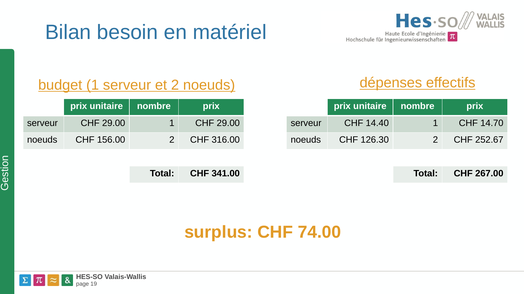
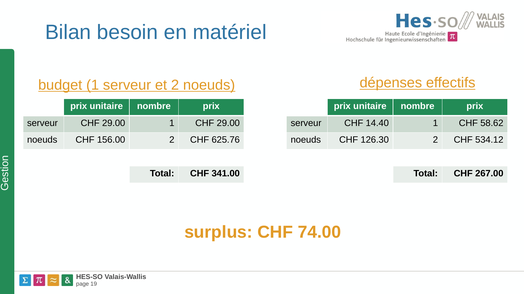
14.70: 14.70 -> 58.62 (492, 123)
316.00: 316.00 -> 625.76 (226, 140)
252.67: 252.67 -> 534.12 (489, 140)
